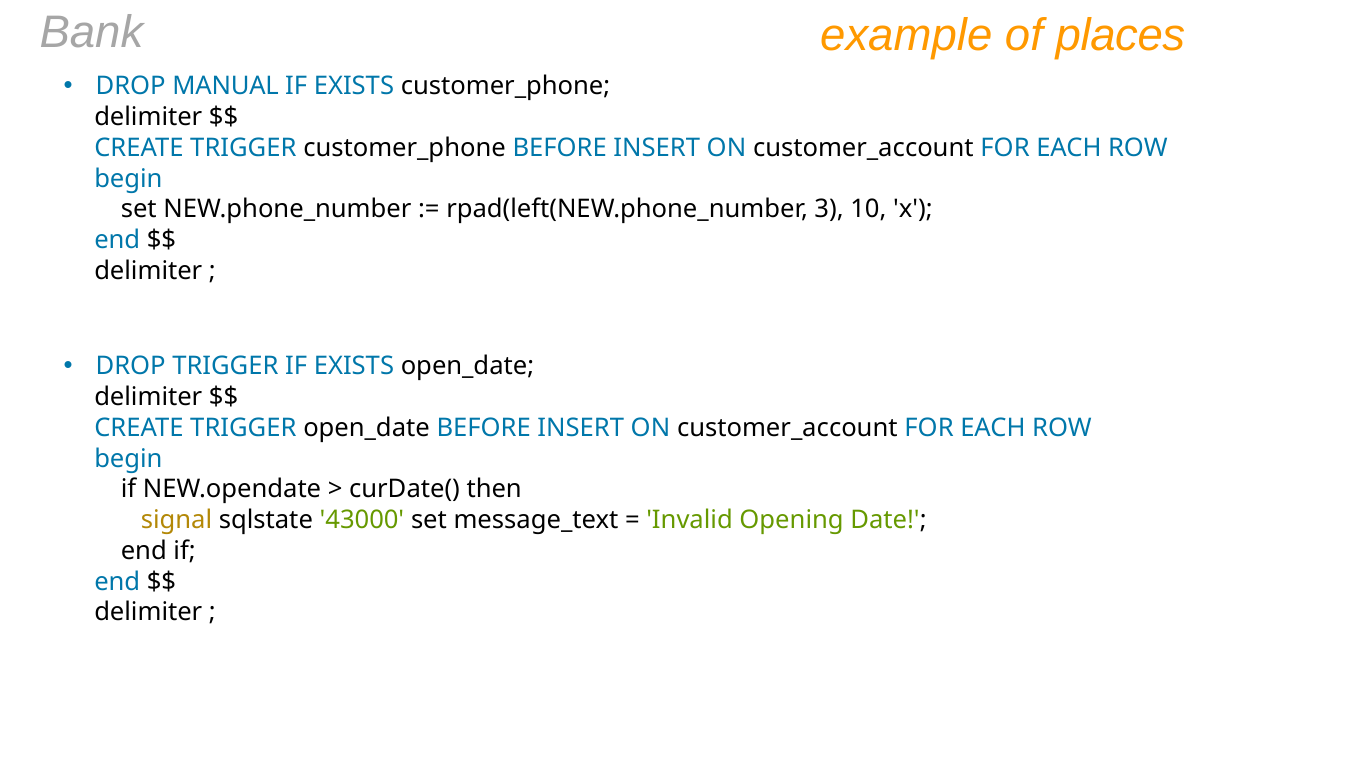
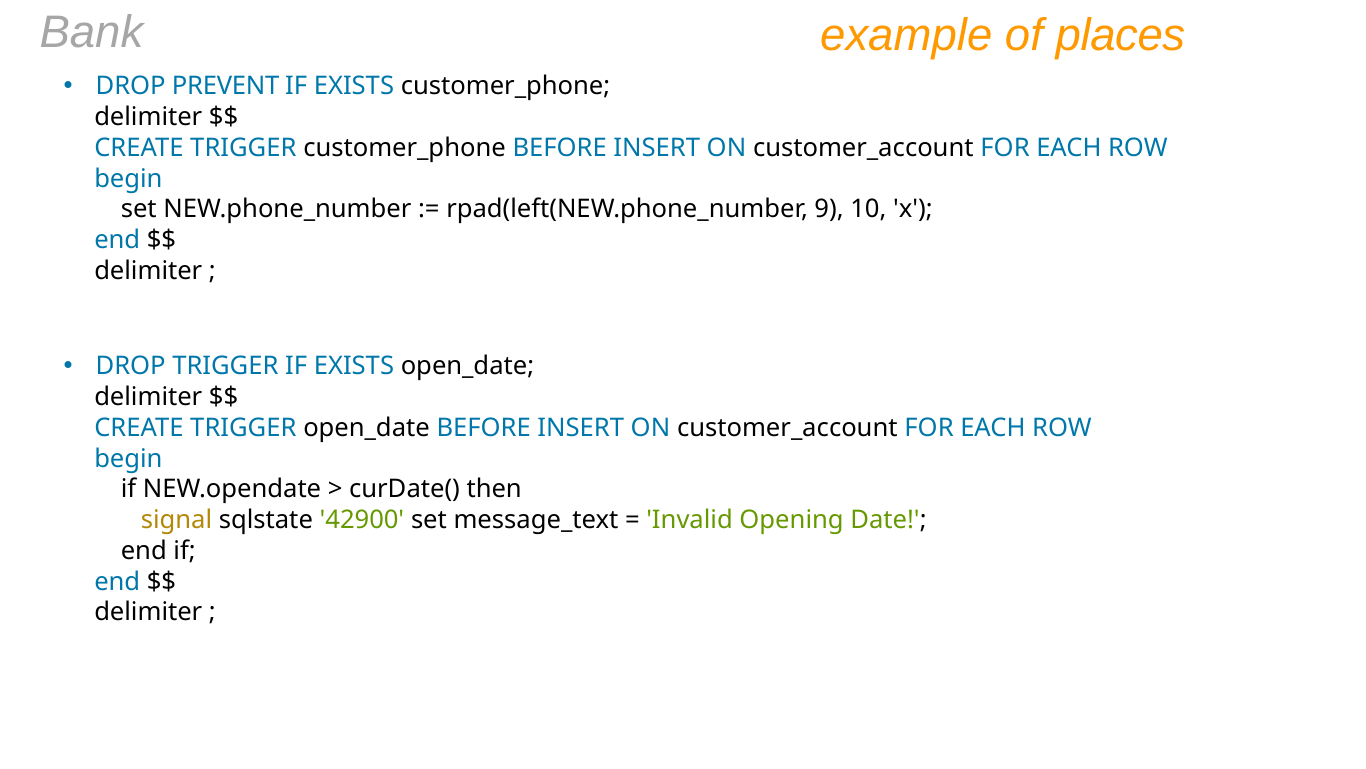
MANUAL: MANUAL -> PREVENT (226, 86)
3: 3 -> 9 (829, 209)
43000: 43000 -> 42900 (362, 520)
